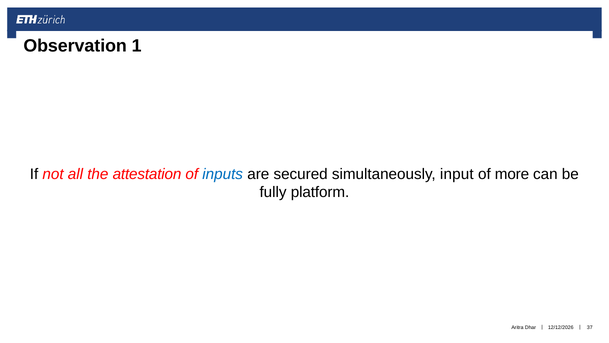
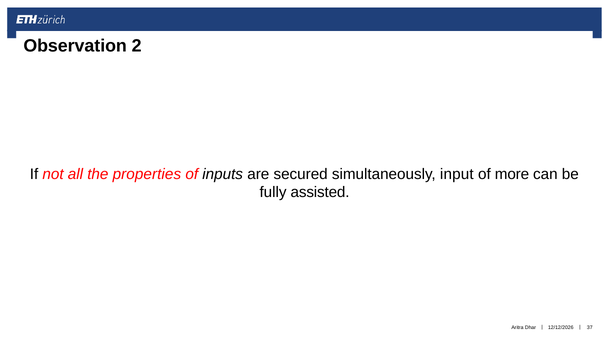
1: 1 -> 2 (137, 46)
attestation: attestation -> properties (147, 174)
inputs colour: blue -> black (223, 174)
platform: platform -> assisted (320, 192)
